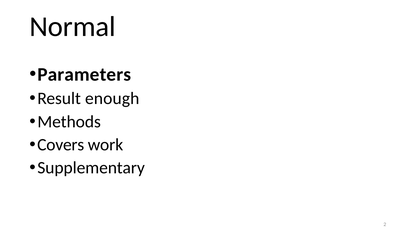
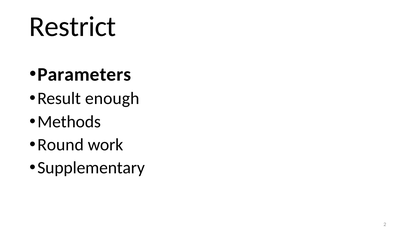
Normal: Normal -> Restrict (73, 27)
Covers: Covers -> Round (61, 145)
